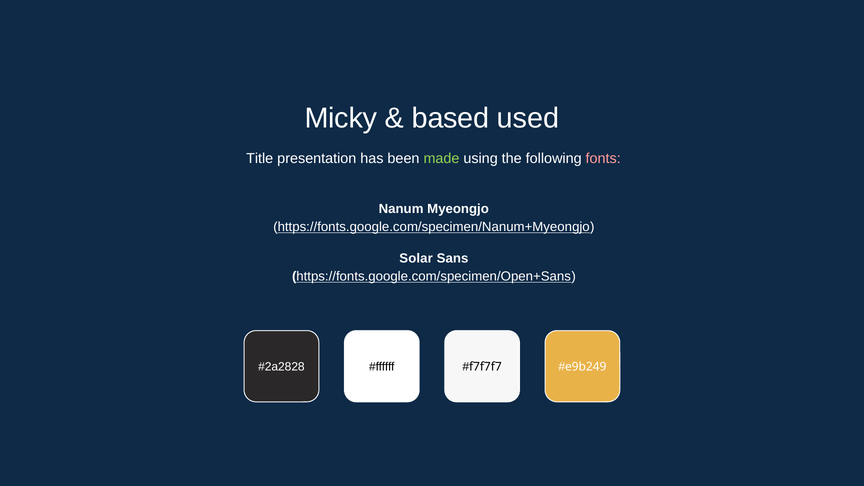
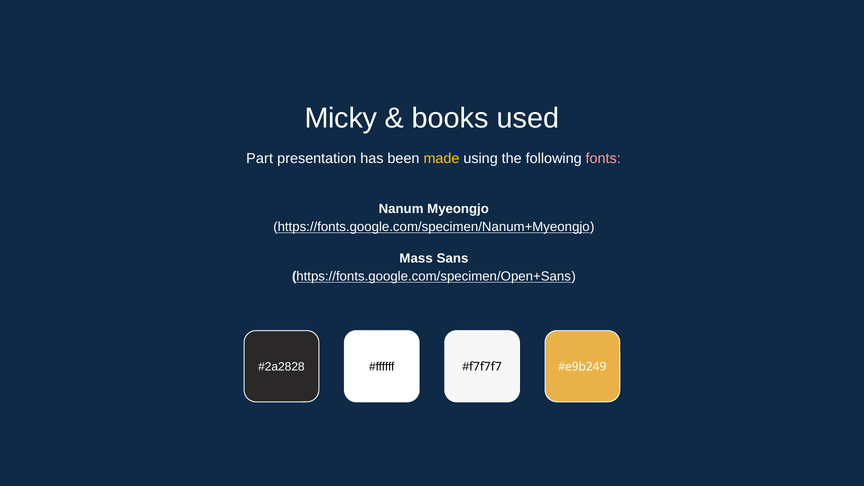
based: based -> books (450, 118)
Title: Title -> Part (260, 159)
made colour: light green -> yellow (441, 159)
Solar: Solar -> Mass (416, 258)
